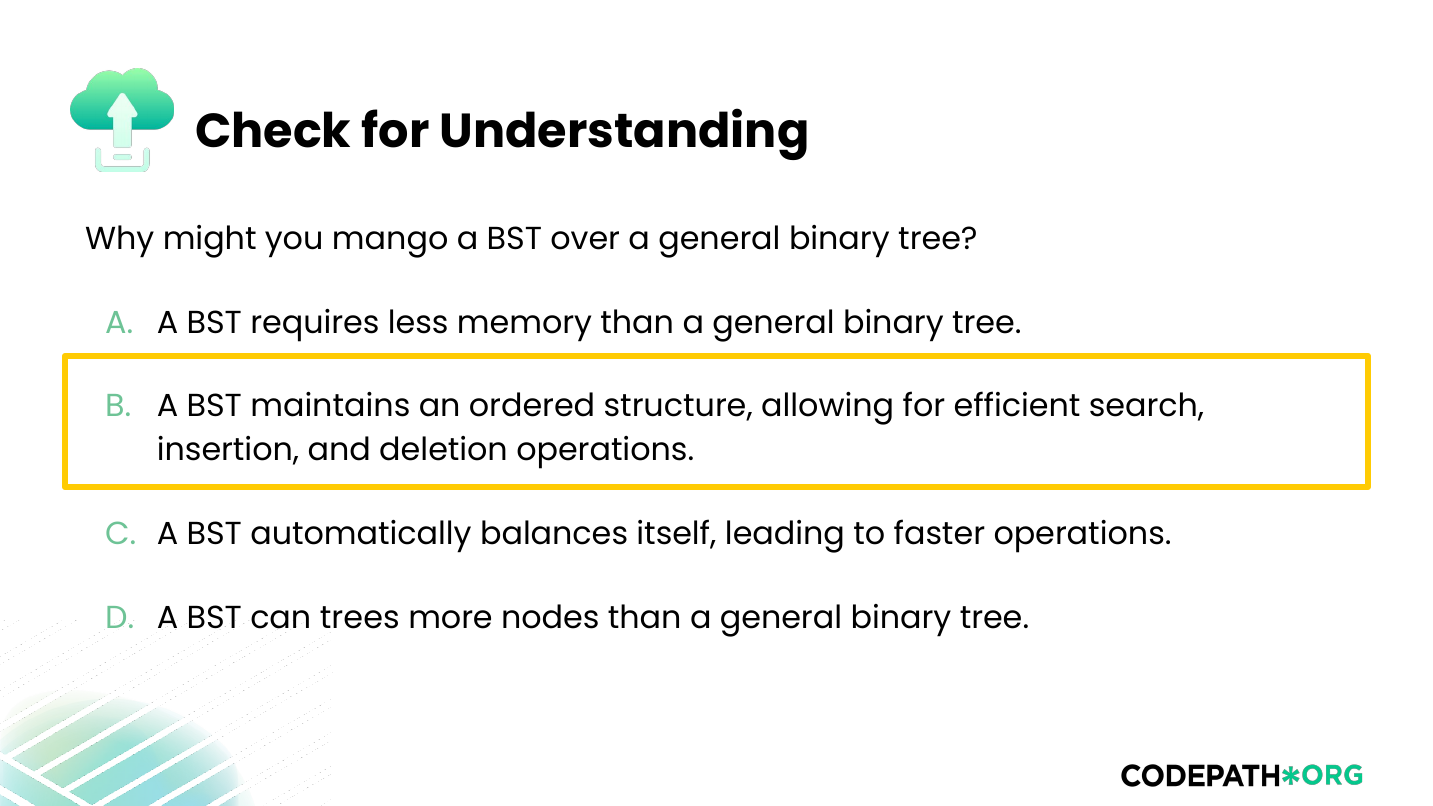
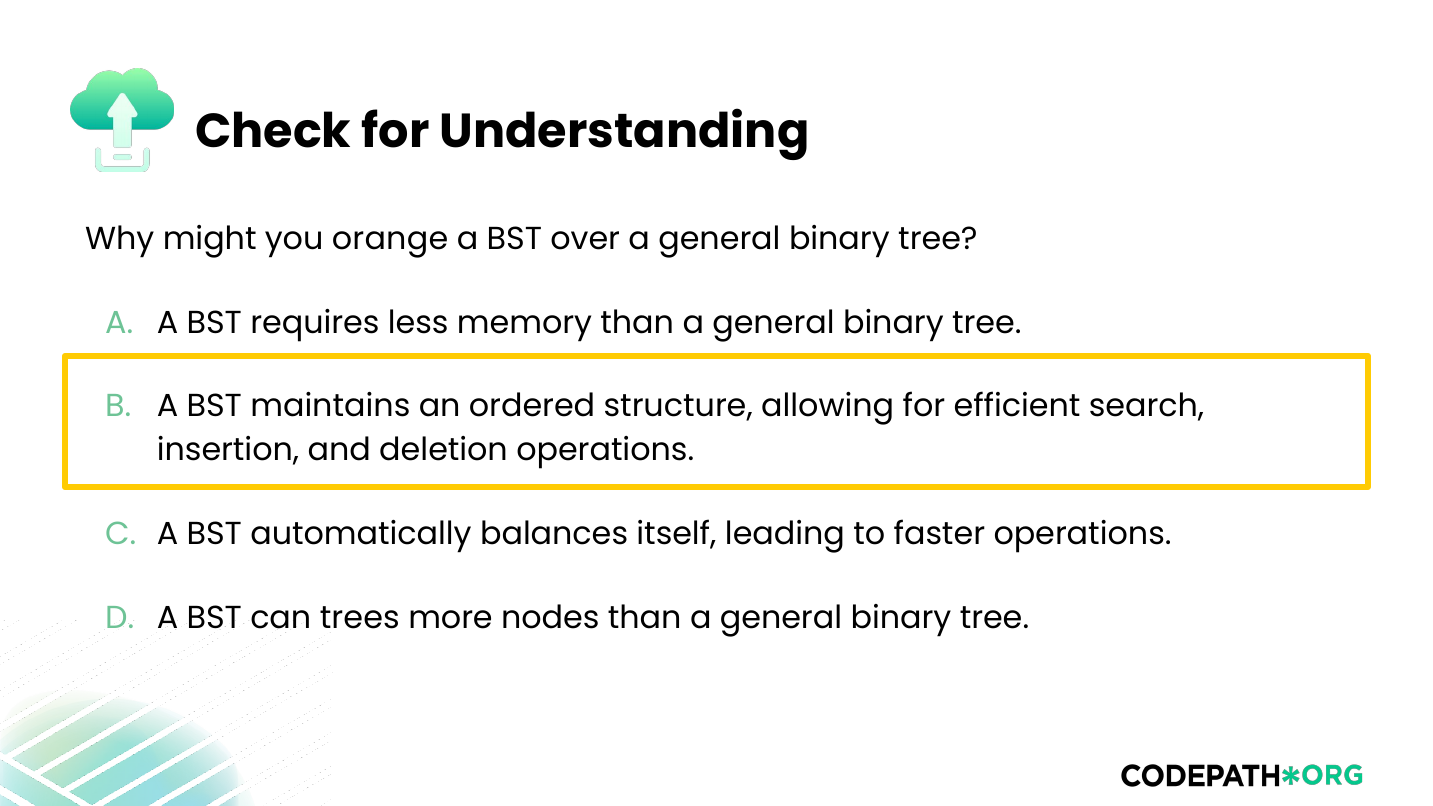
mango: mango -> orange (390, 239)
